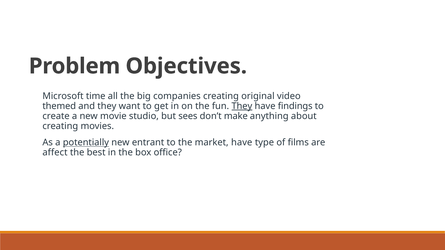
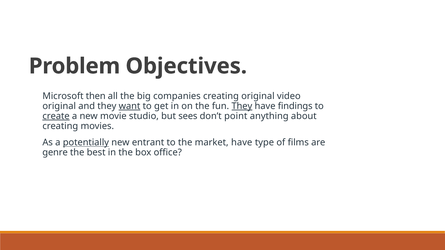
time: time -> then (96, 96)
themed: themed -> original (59, 106)
want underline: none -> present (130, 106)
create underline: none -> present (56, 116)
make: make -> point (236, 116)
affect: affect -> genre (55, 153)
